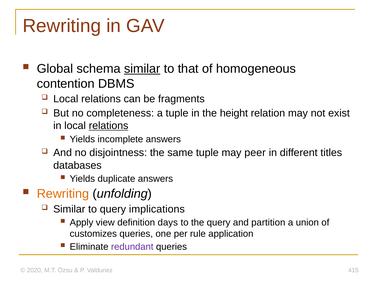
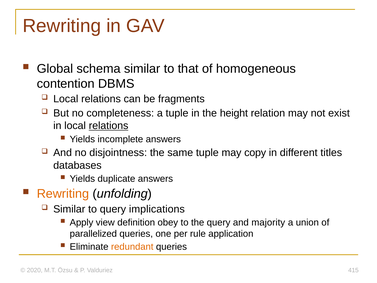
similar underline: present -> none (142, 69)
peer: peer -> copy (255, 153)
days: days -> obey (168, 222)
partition: partition -> majority (268, 222)
customizes: customizes -> parallelized (93, 234)
redundant colour: purple -> orange (132, 247)
